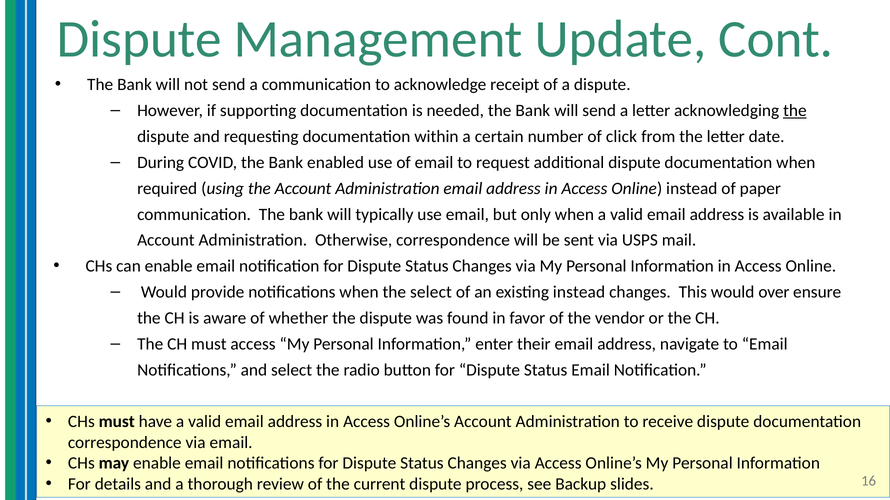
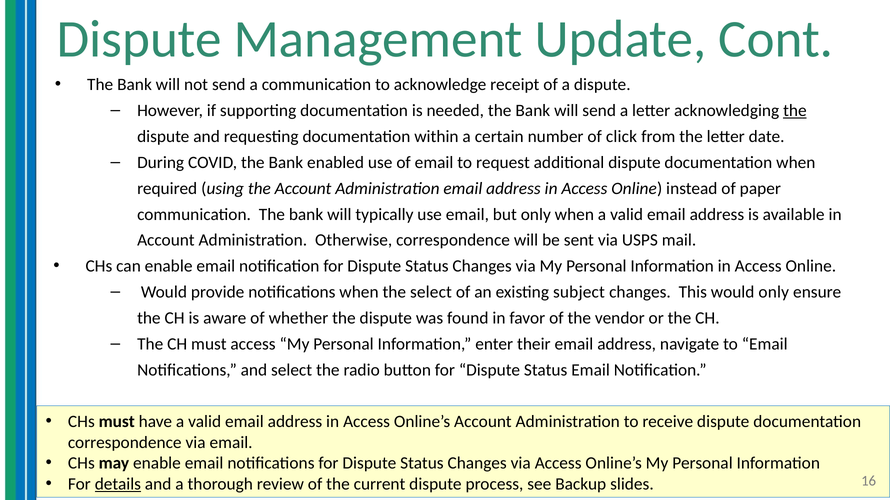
existing instead: instead -> subject (579, 293)
would over: over -> only (774, 293)
details underline: none -> present (118, 484)
